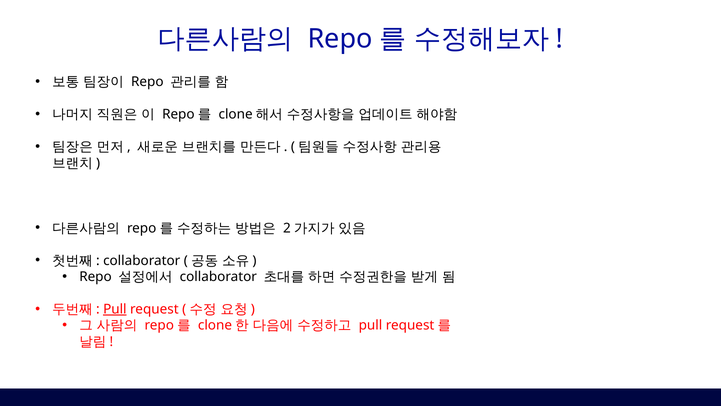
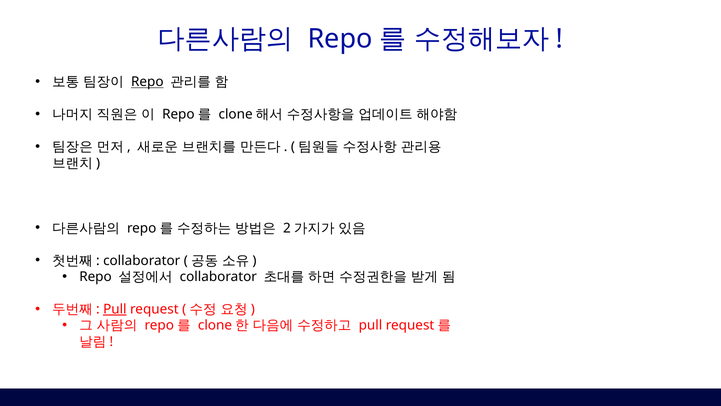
Repo underline: none -> present (147, 82)
